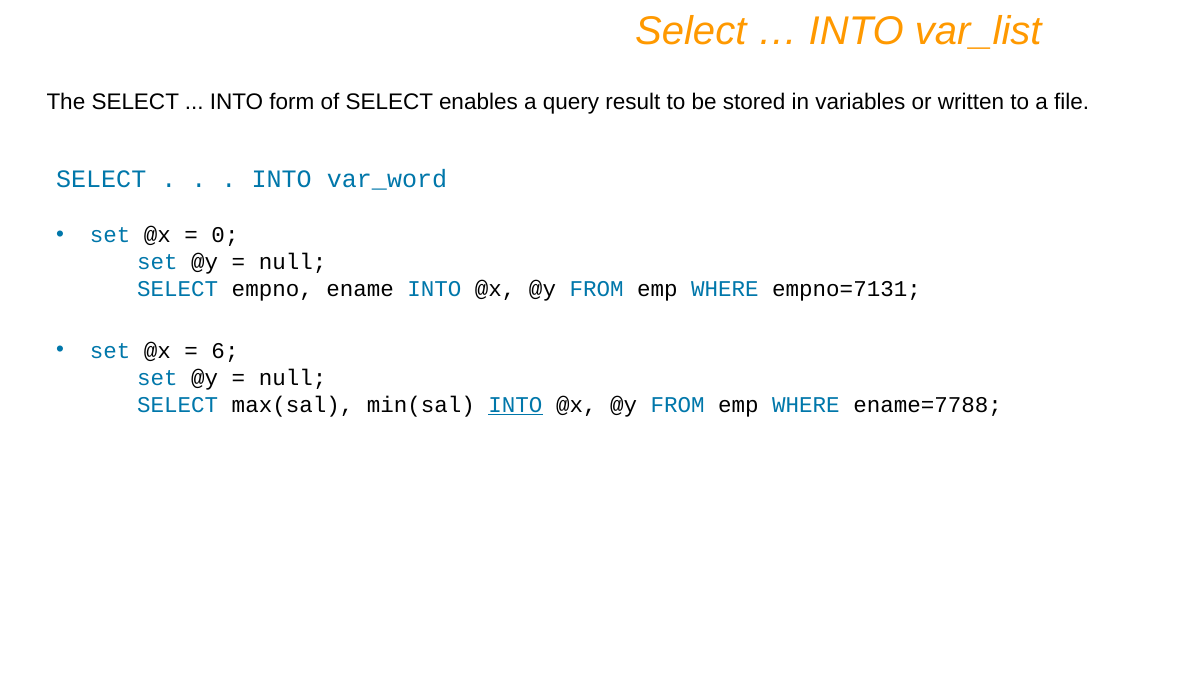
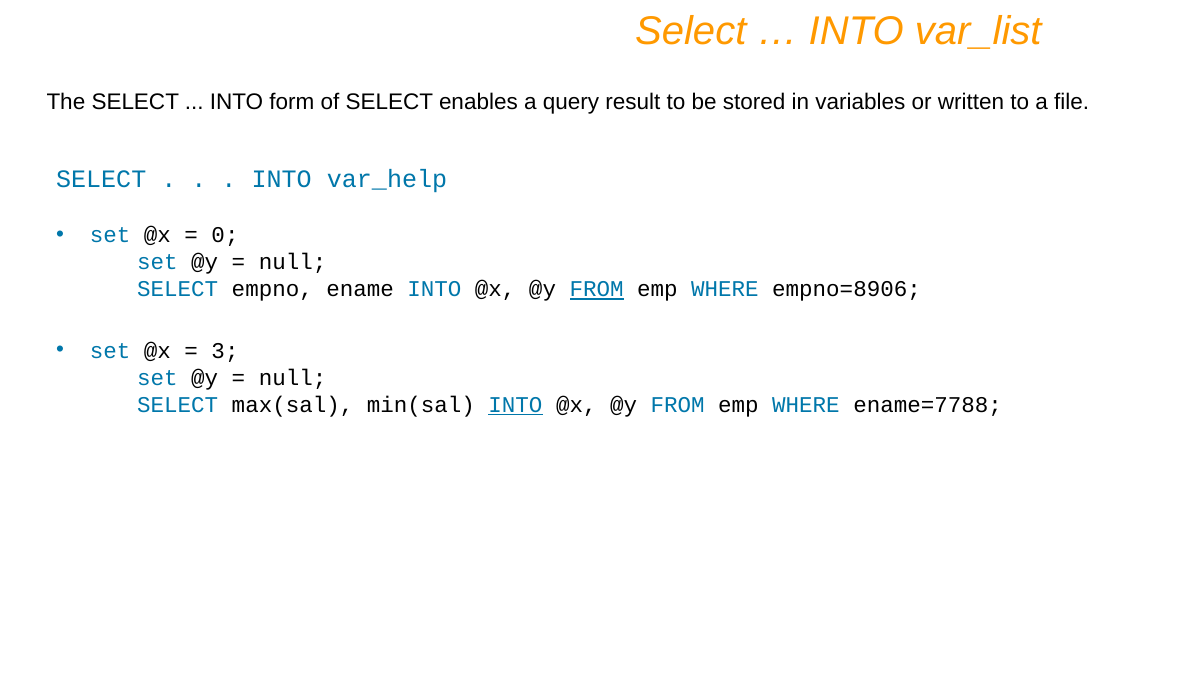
var_word: var_word -> var_help (387, 179)
FROM underline: none -> present (597, 289)
empno=7131: empno=7131 -> empno=8906 (847, 289)
6: 6 -> 3 (225, 350)
